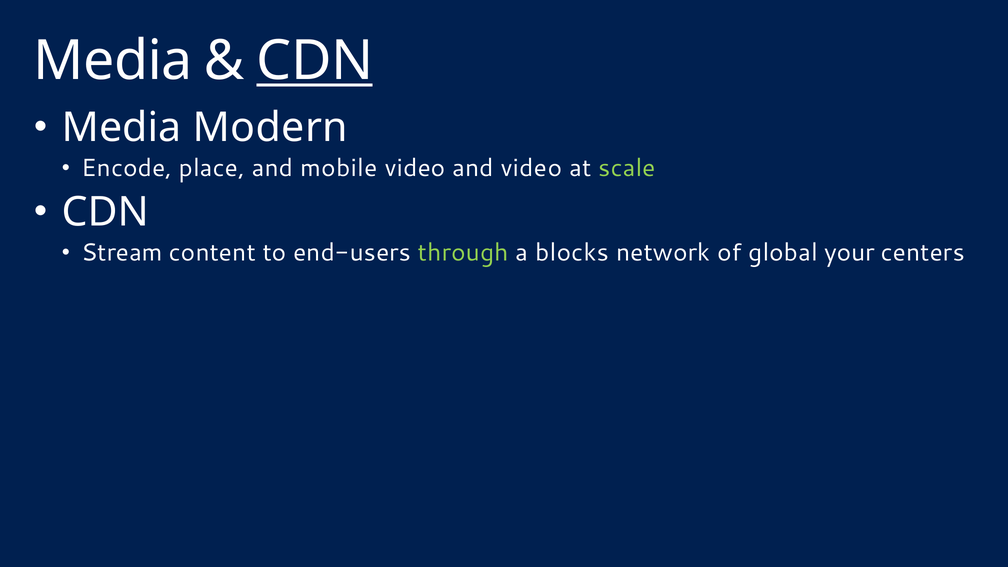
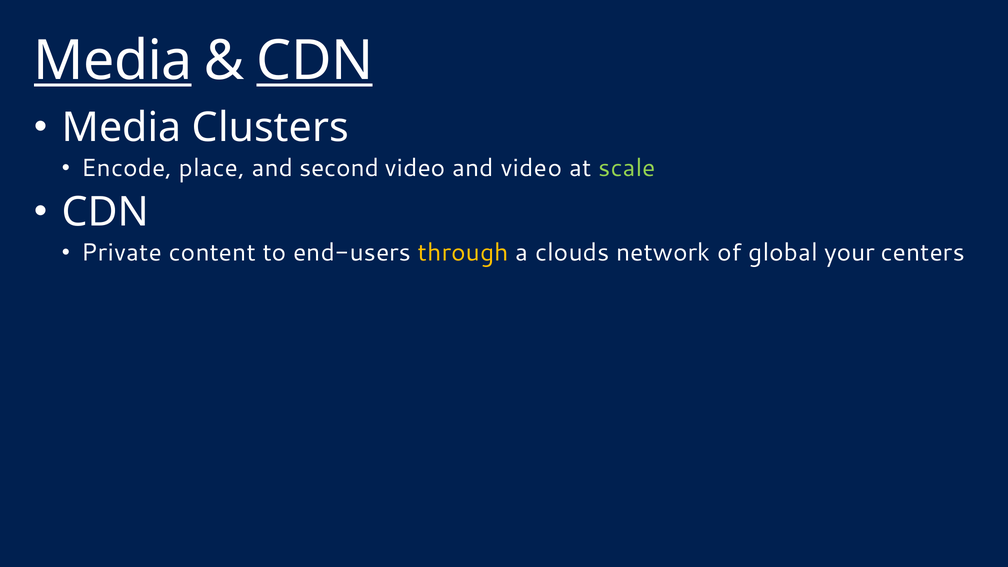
Media underline: none -> present (113, 61)
Modern: Modern -> Clusters (270, 128)
mobile: mobile -> second (339, 168)
Stream: Stream -> Private (122, 253)
through colour: light green -> yellow (463, 253)
blocks: blocks -> clouds (572, 253)
